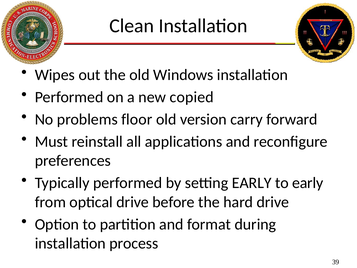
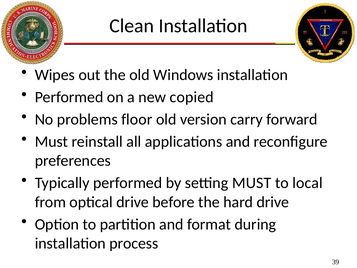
setting EARLY: EARLY -> MUST (252, 183)
to early: early -> local (308, 183)
